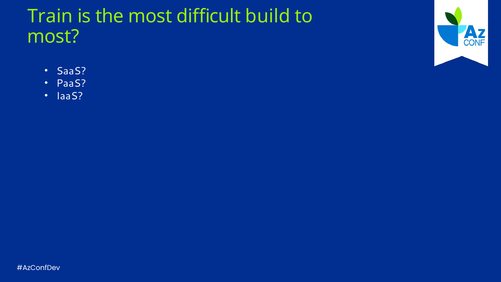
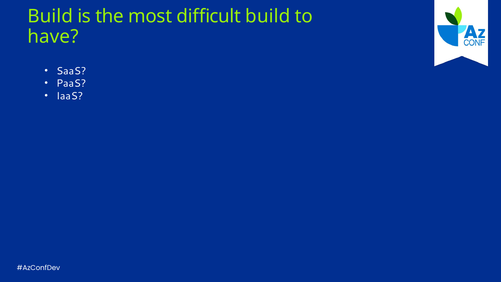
Train: Train -> Build (50, 16)
most: most -> have (53, 36)
